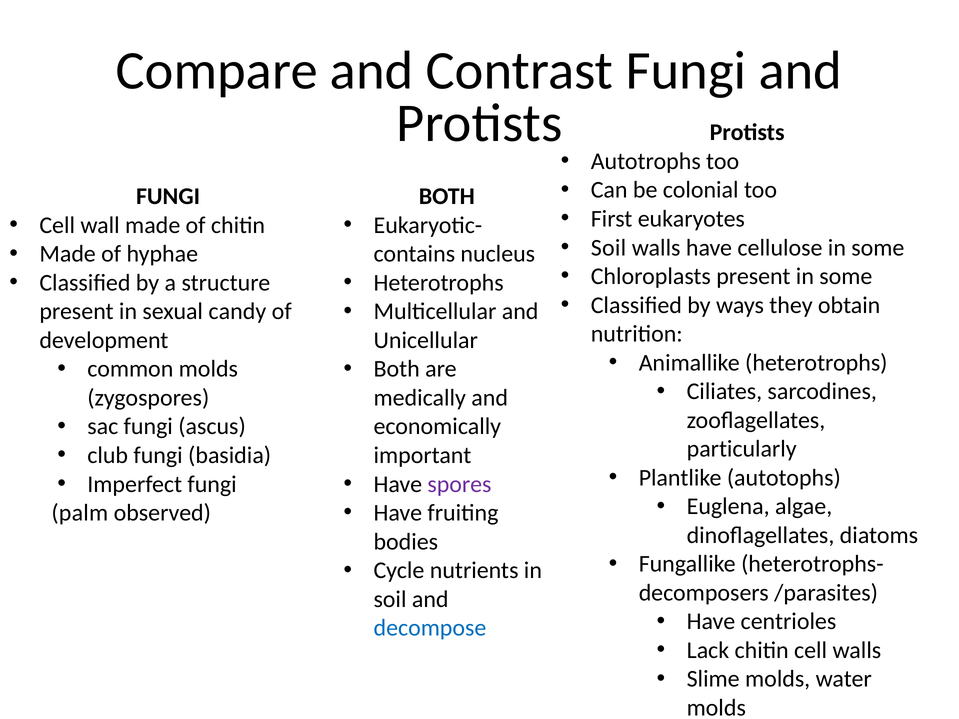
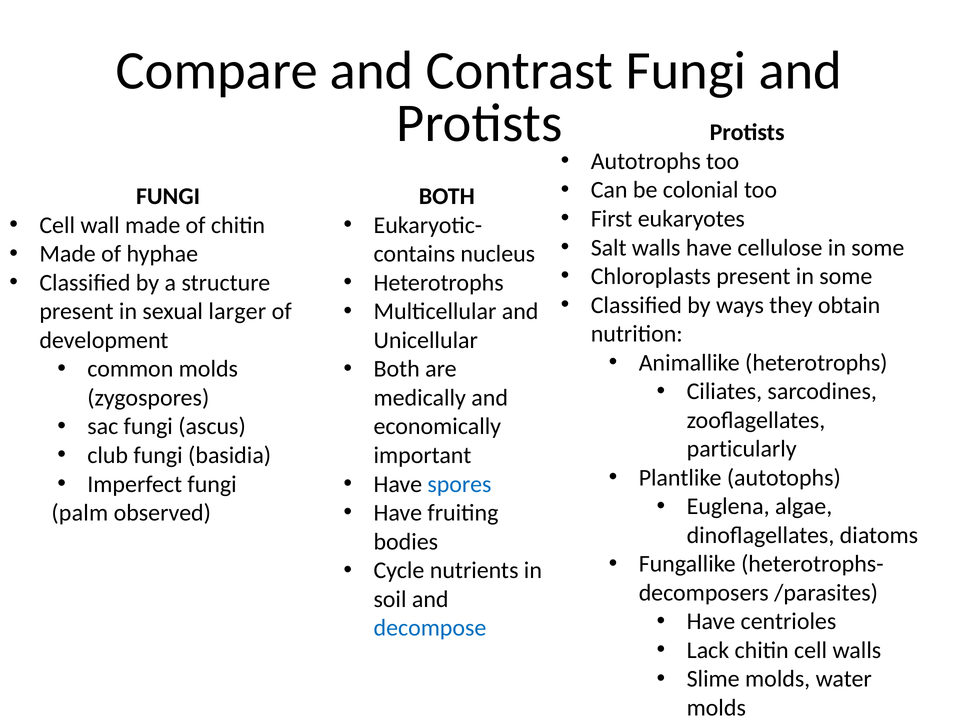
Soil: Soil -> Salt (609, 248)
candy: candy -> larger (237, 312)
spores colour: purple -> blue (459, 484)
